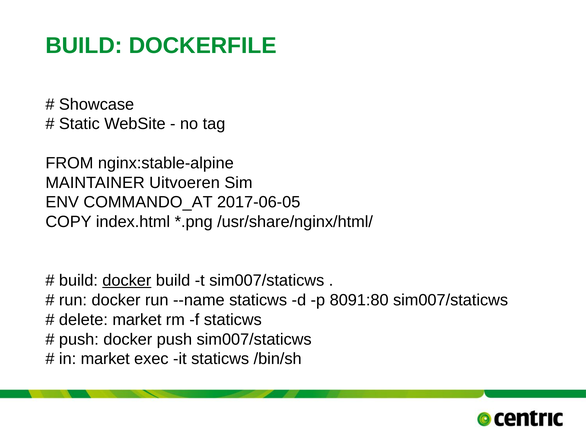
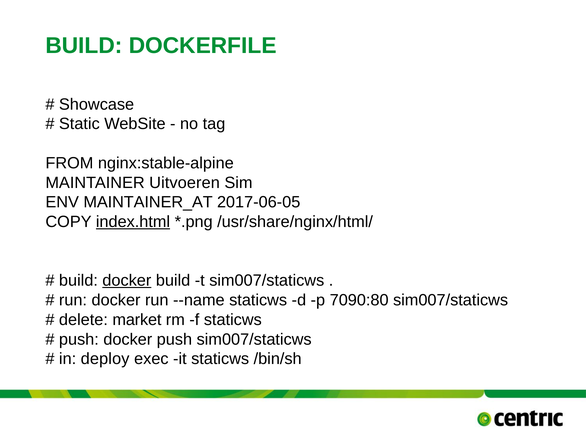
COMMANDO_AT: COMMANDO_AT -> MAINTAINER_AT (148, 202)
index.html underline: none -> present (133, 222)
8091:80: 8091:80 -> 7090:80 (359, 300)
in market: market -> deploy (105, 359)
